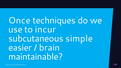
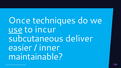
use underline: none -> present (15, 30)
simple: simple -> deliver (79, 39)
brain: brain -> inner (49, 48)
